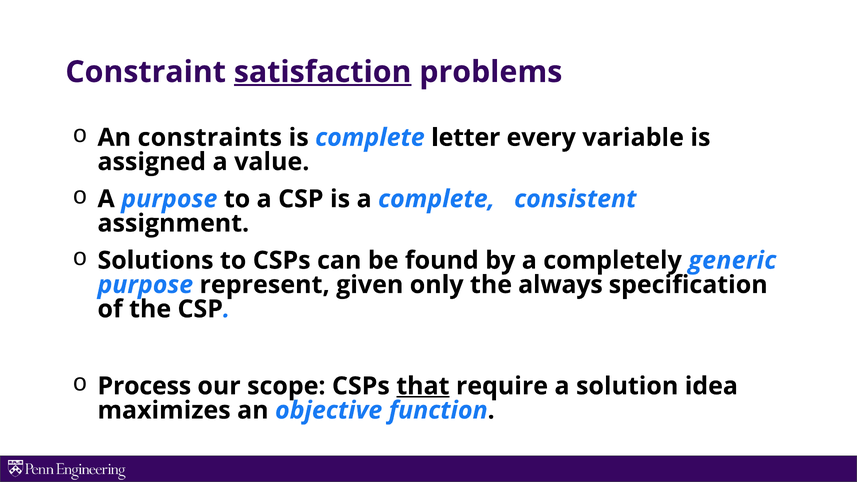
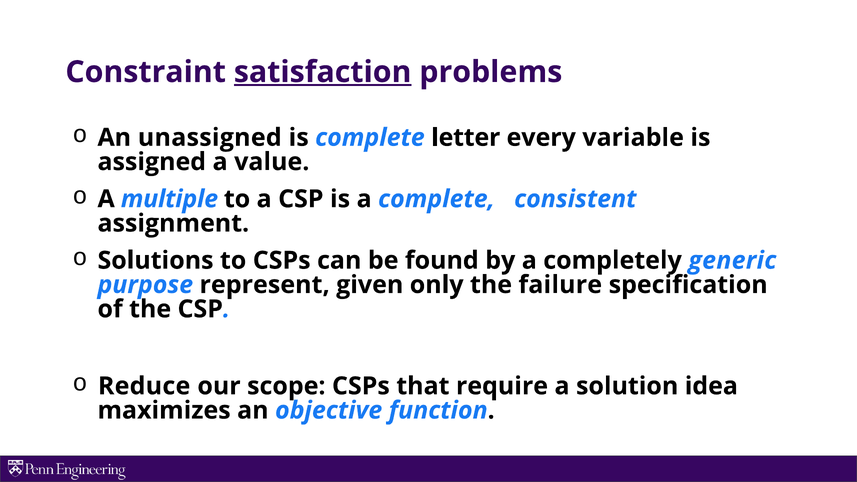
constraints: constraints -> unassigned (210, 138)
A purpose: purpose -> multiple (169, 199)
always: always -> failure (560, 285)
Process: Process -> Reduce (144, 386)
that underline: present -> none (423, 386)
